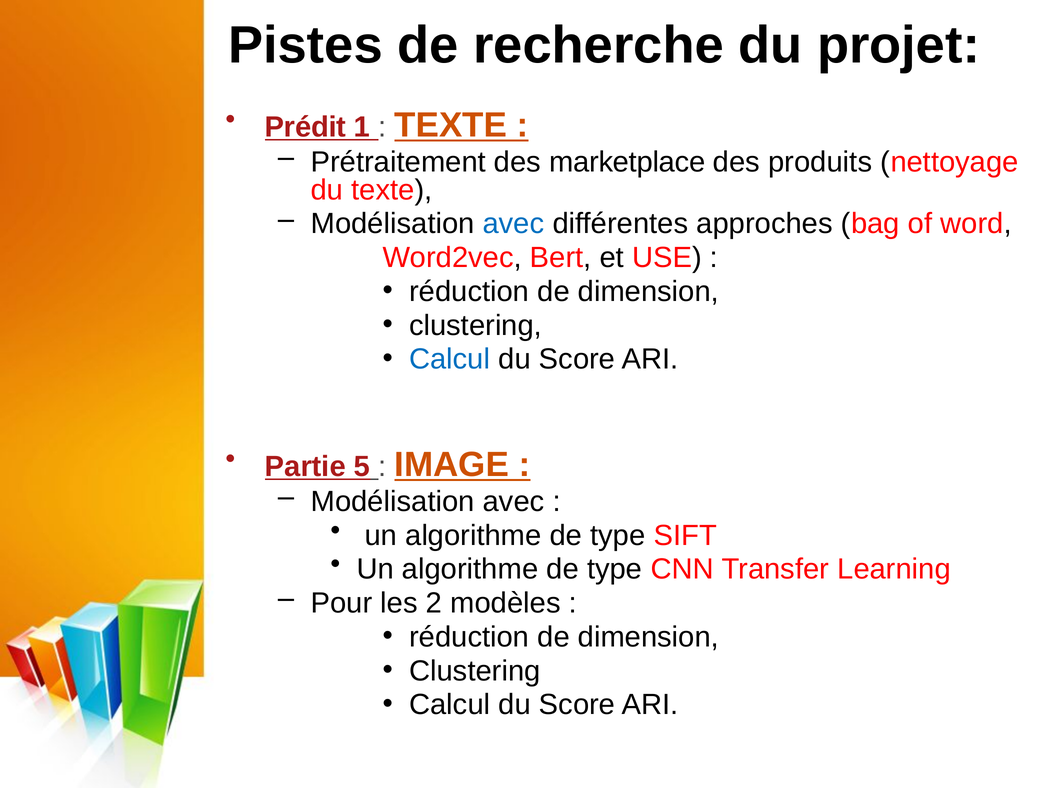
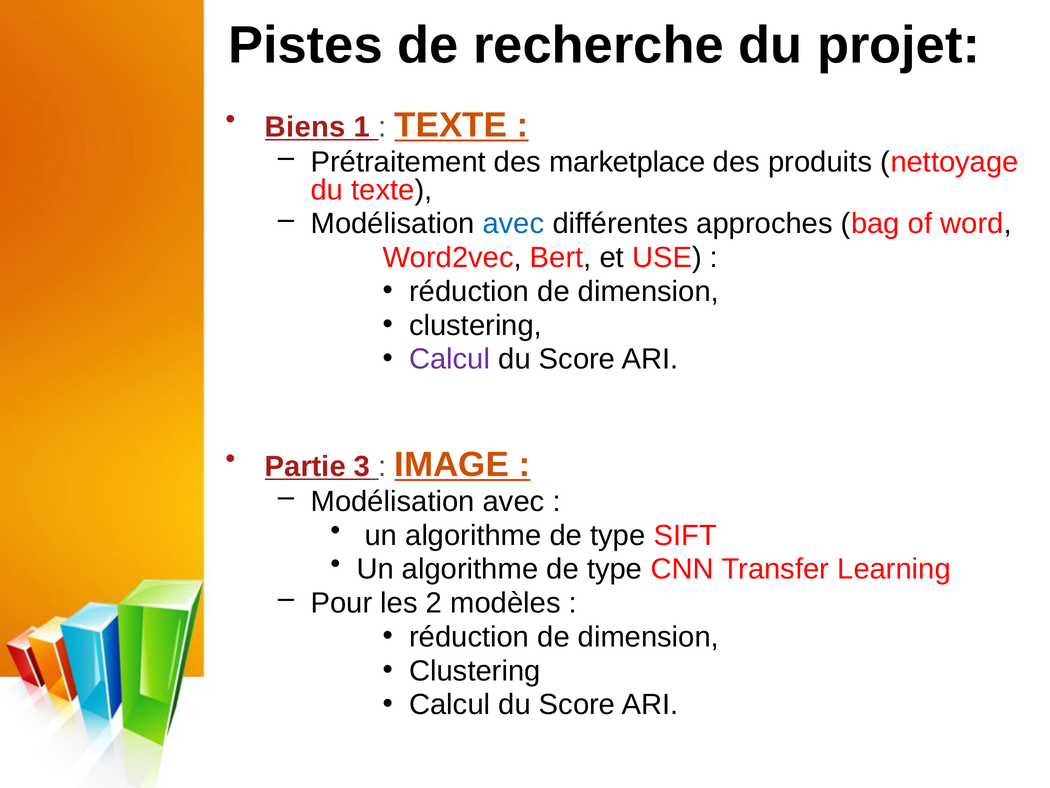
Prédit: Prédit -> Biens (305, 127)
Calcul colour: blue -> purple (450, 359)
5: 5 -> 3 (362, 466)
